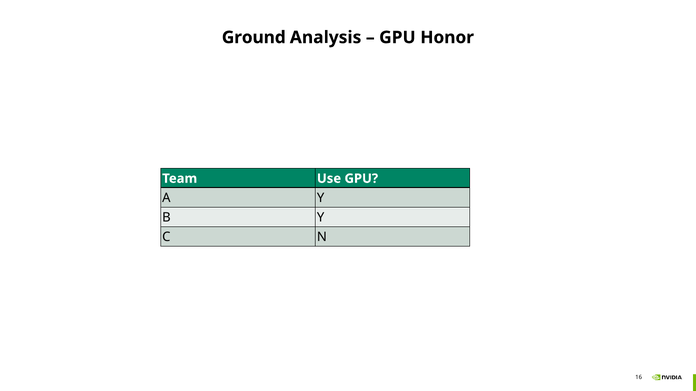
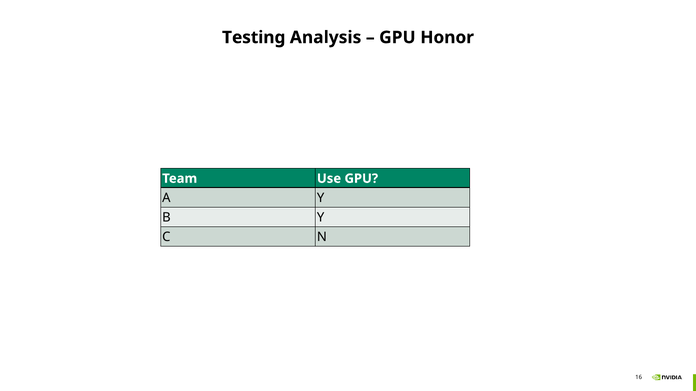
Ground: Ground -> Testing (254, 37)
